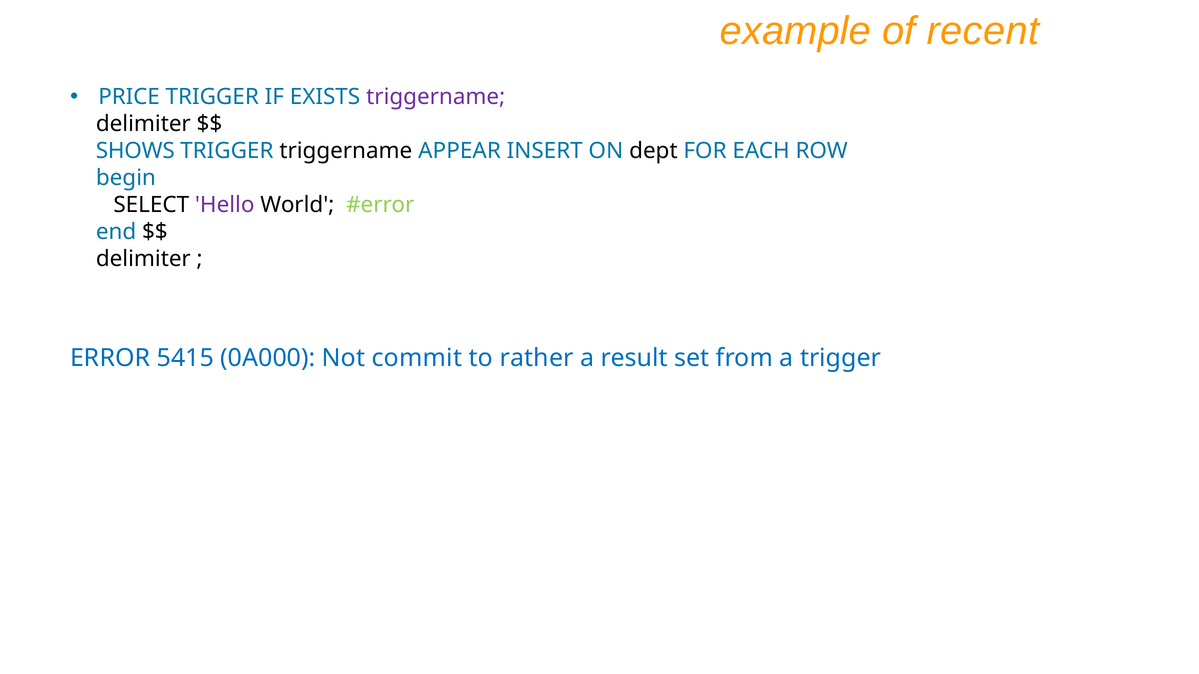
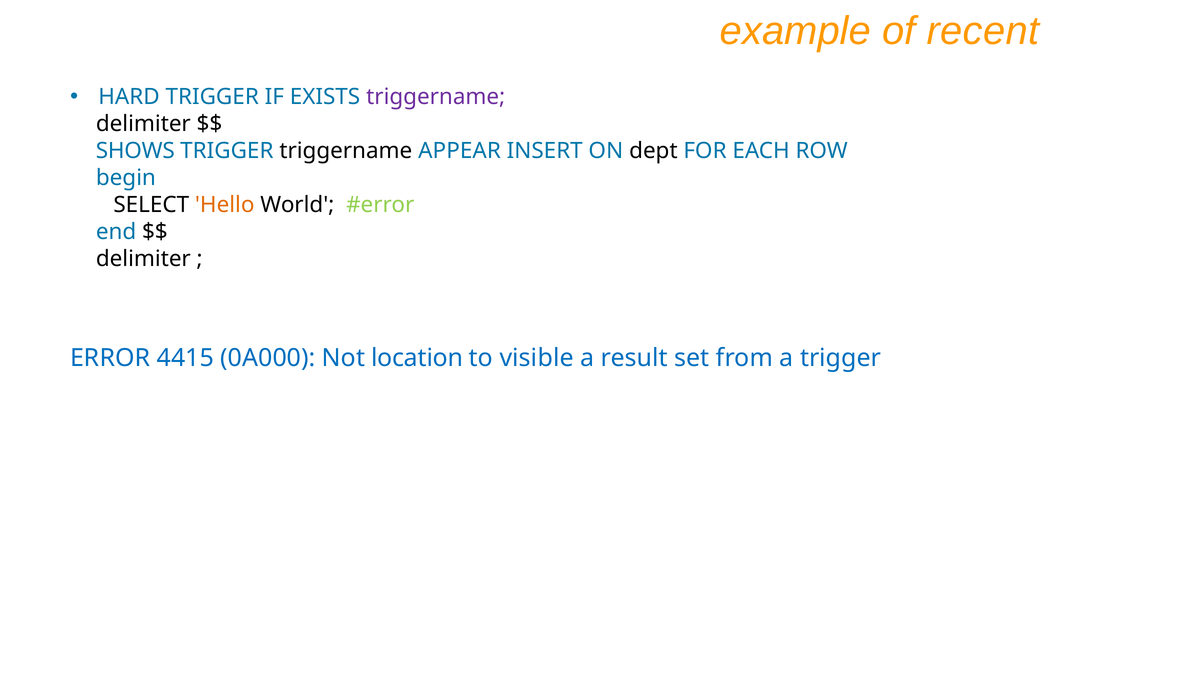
PRICE: PRICE -> HARD (129, 97)
Hello colour: purple -> orange (225, 205)
5415: 5415 -> 4415 (185, 358)
commit: commit -> location (417, 358)
rather: rather -> visible (537, 358)
